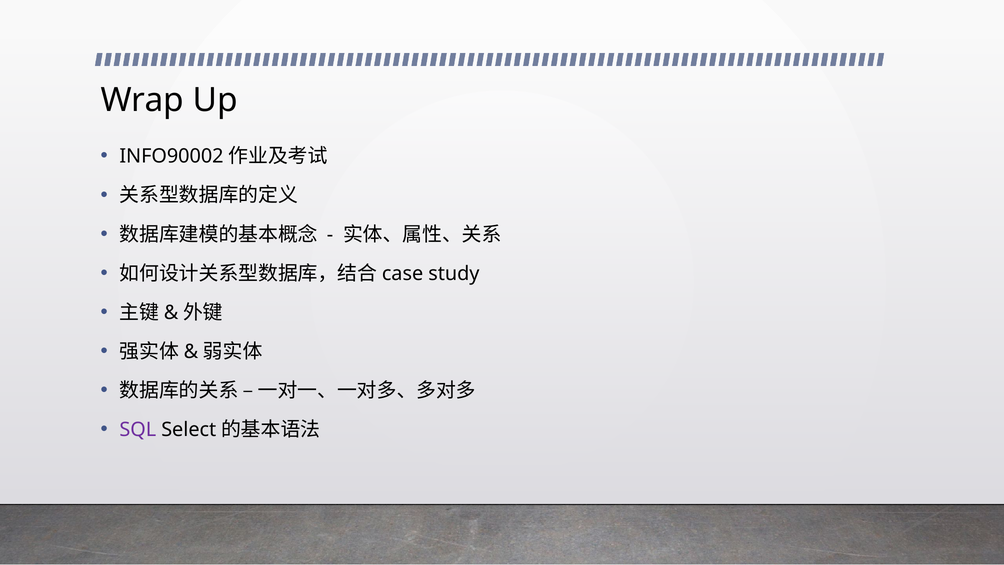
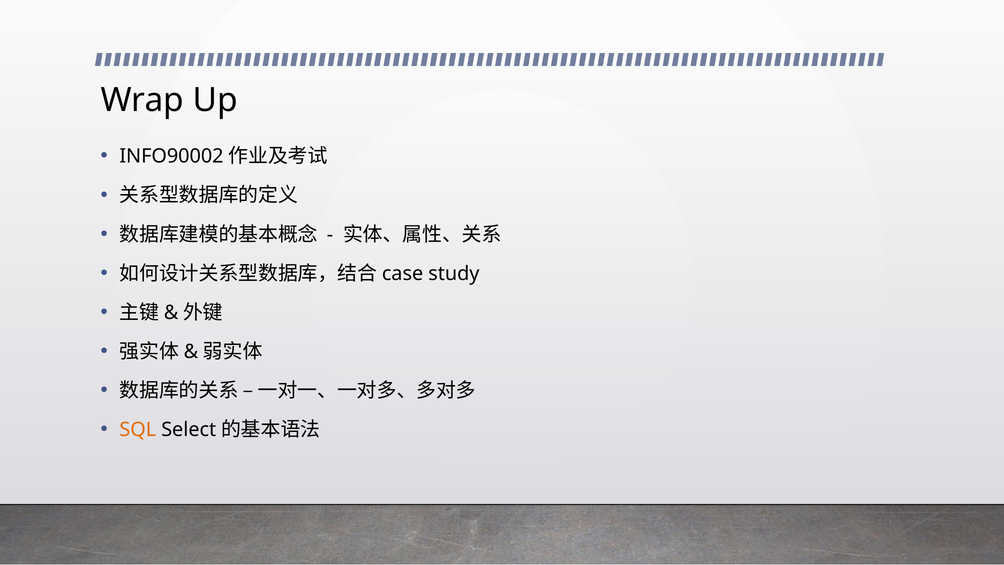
SQL colour: purple -> orange (138, 430)
